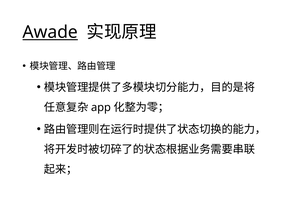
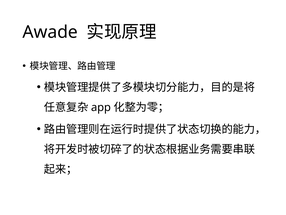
Awade underline: present -> none (50, 32)
